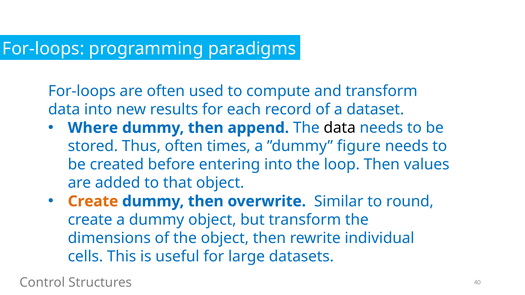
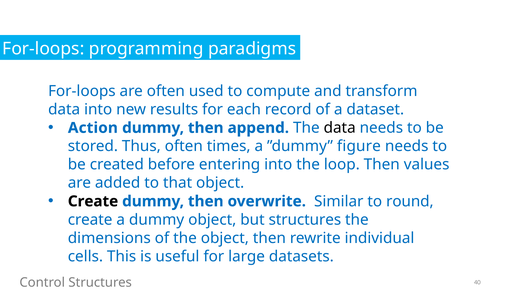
Where: Where -> Action (93, 128)
Create colour: orange -> black (93, 202)
but transform: transform -> structures (305, 220)
